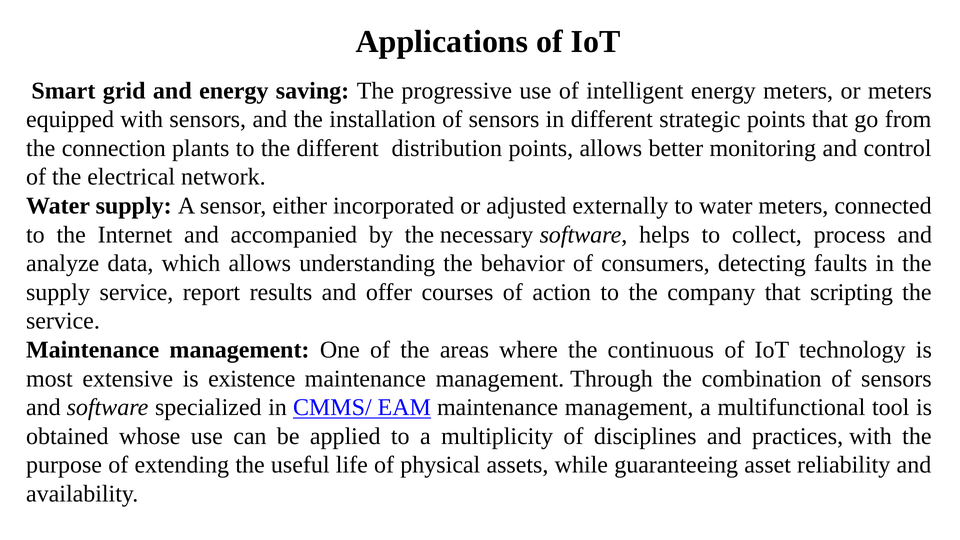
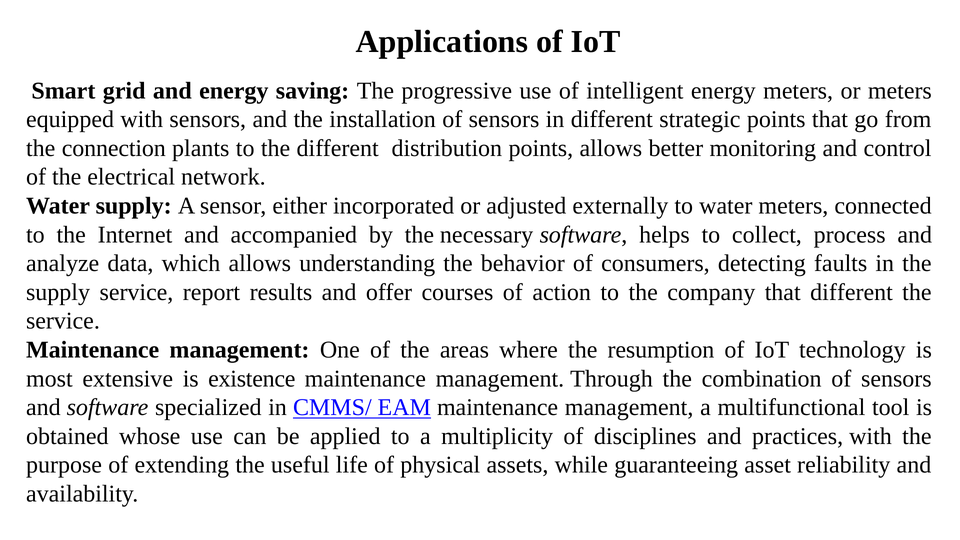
that scripting: scripting -> different (852, 292)
continuous: continuous -> resumption (661, 350)
